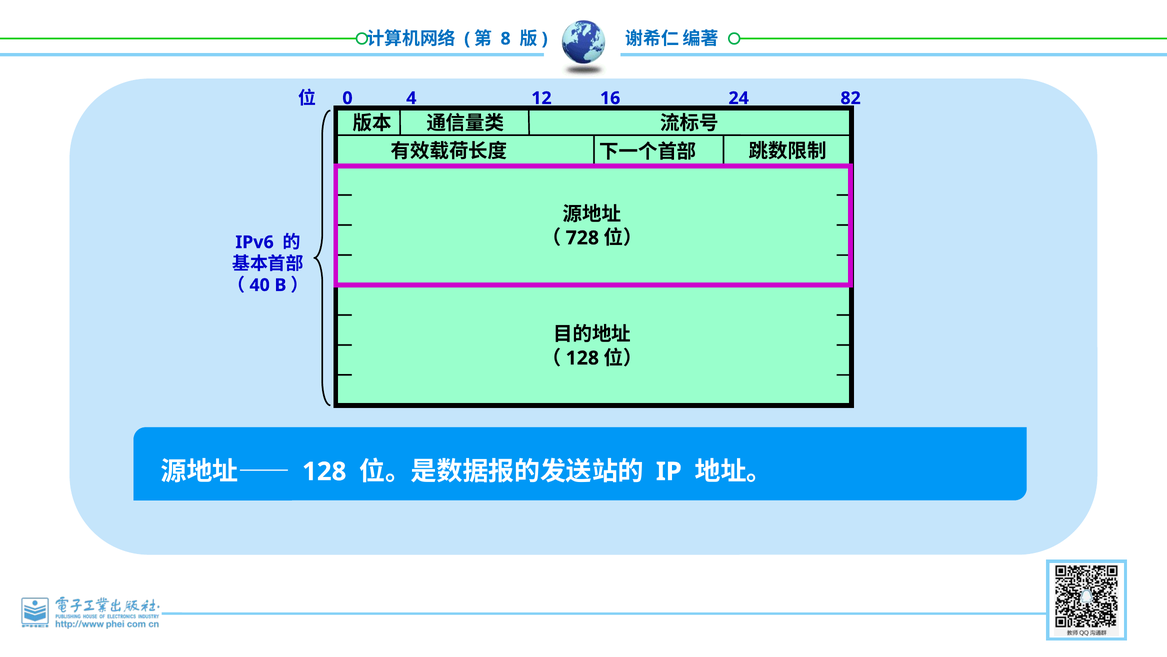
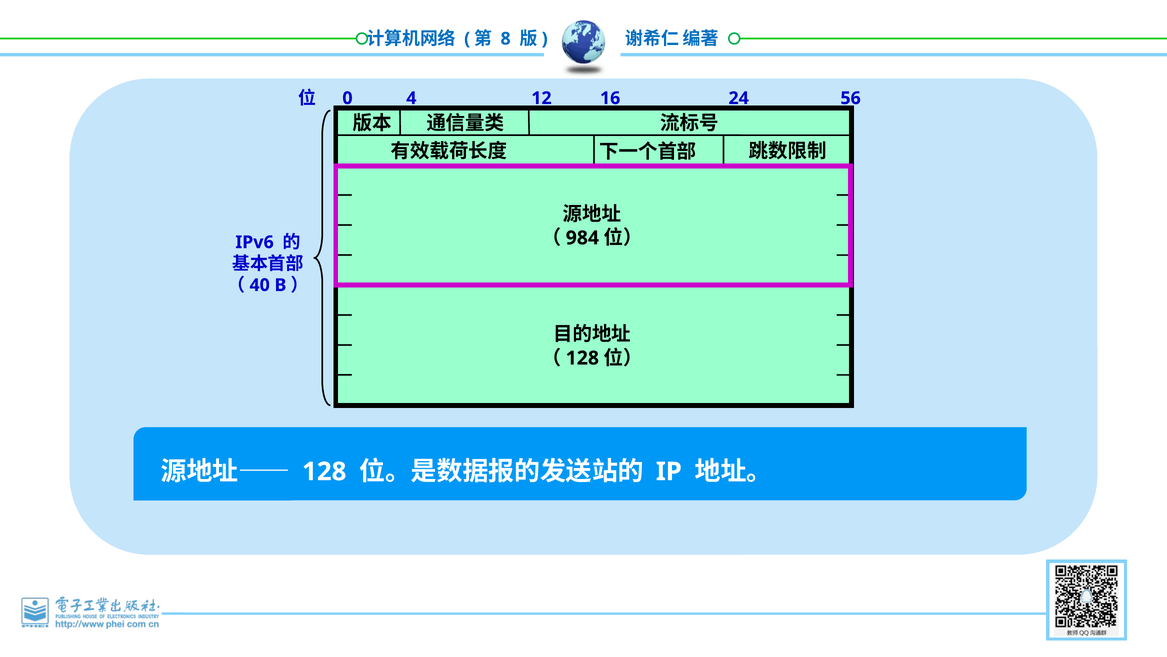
82: 82 -> 56 (851, 98)
728: 728 -> 984 (582, 238)
